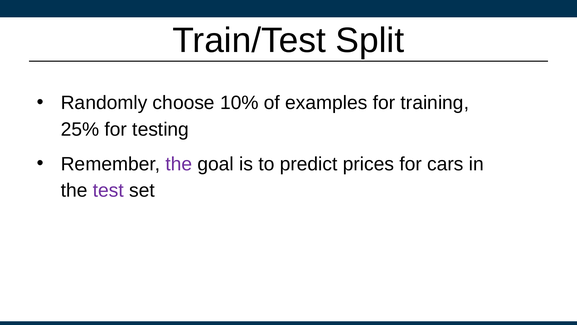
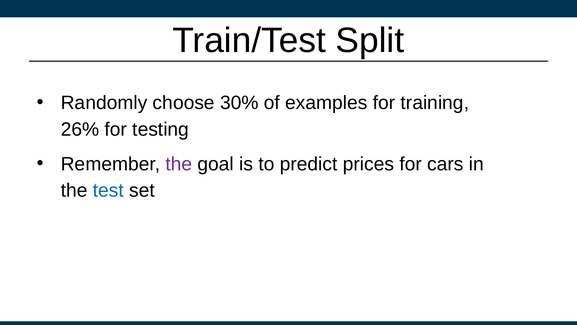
10%: 10% -> 30% (239, 103)
25%: 25% -> 26% (80, 129)
test colour: purple -> blue (108, 190)
